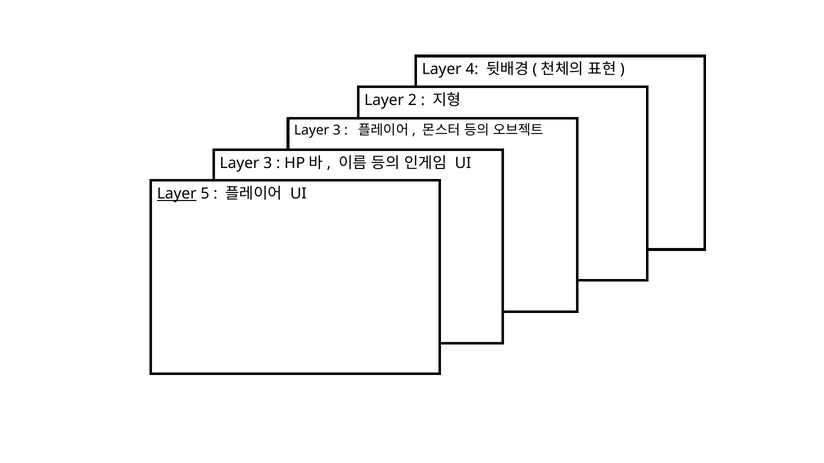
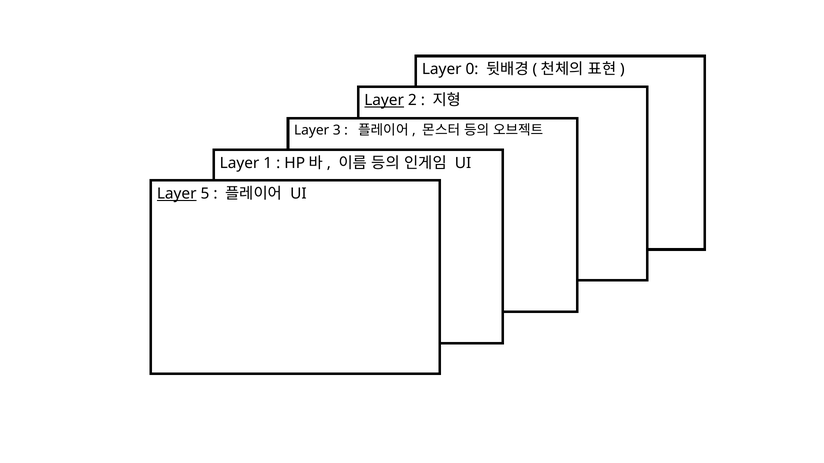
4: 4 -> 0 (472, 69)
Layer underline: none -> present (384, 100)
3: 3 -> 1 (268, 163)
